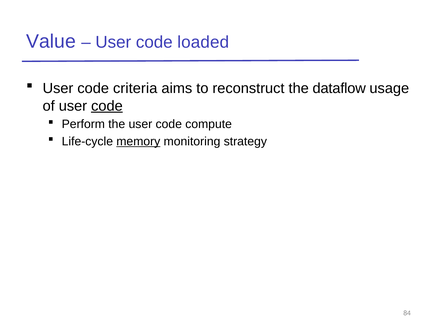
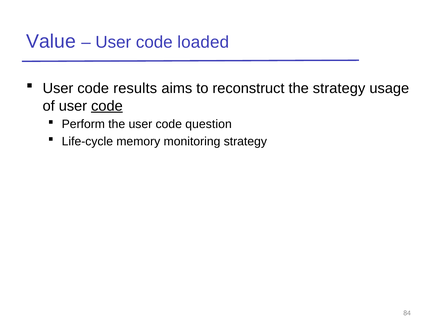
criteria: criteria -> results (135, 88)
the dataflow: dataflow -> strategy (339, 88)
compute: compute -> question (209, 124)
memory underline: present -> none (138, 141)
